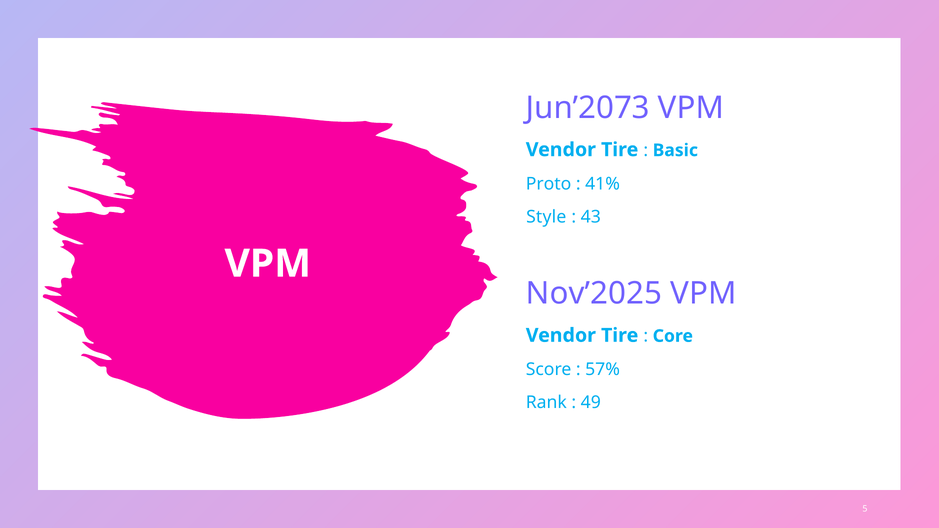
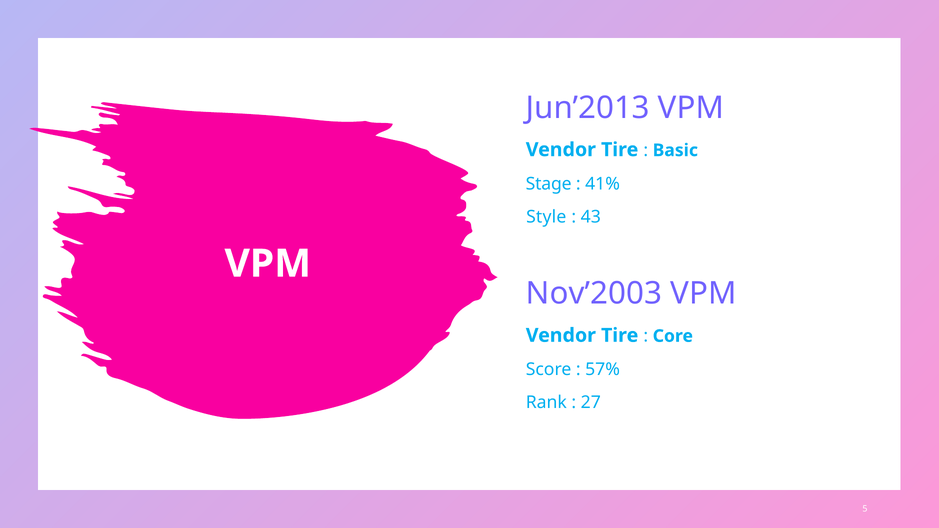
Jun’2073: Jun’2073 -> Jun’2013 (588, 108)
Proto: Proto -> Stage (549, 184)
Nov’2025: Nov’2025 -> Nov’2003 (594, 294)
49: 49 -> 27 (591, 403)
